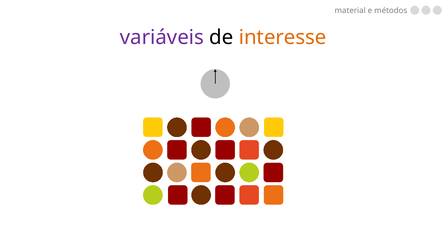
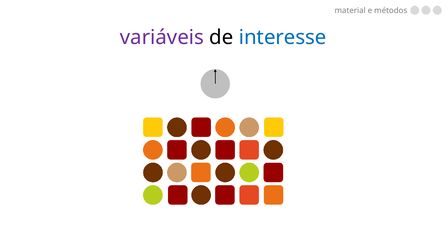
interesse colour: orange -> blue (283, 38)
